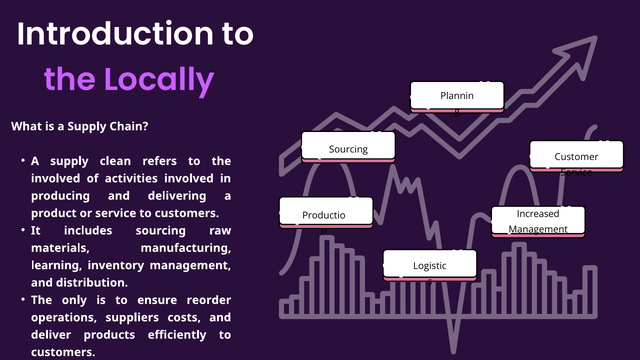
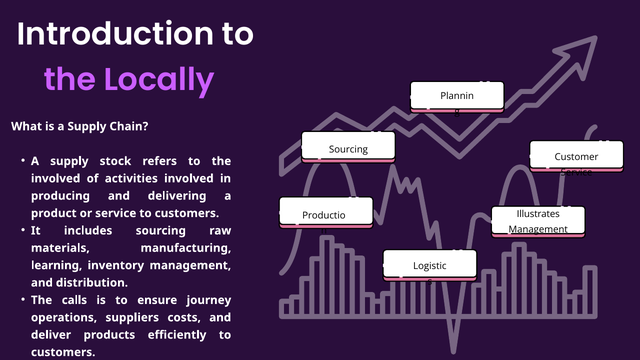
clean: clean -> stock (115, 161)
Increased: Increased -> Illustrates (538, 214)
only: only -> calls (74, 300)
reorder: reorder -> journey (209, 300)
